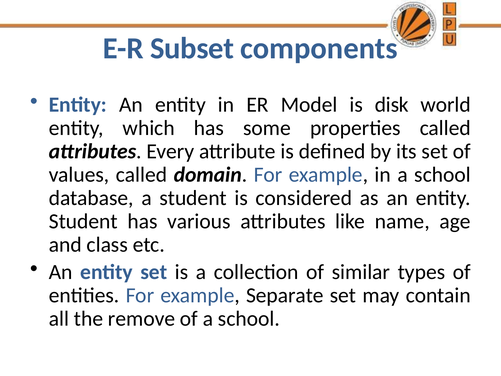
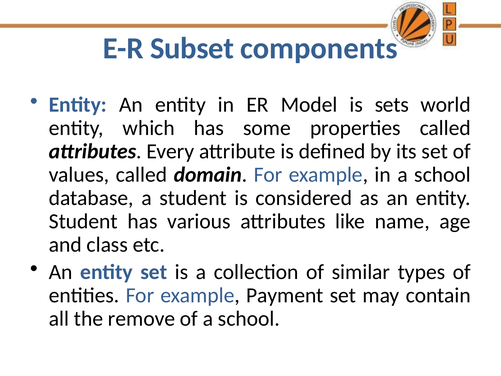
disk: disk -> sets (392, 105)
Separate: Separate -> Payment (285, 295)
